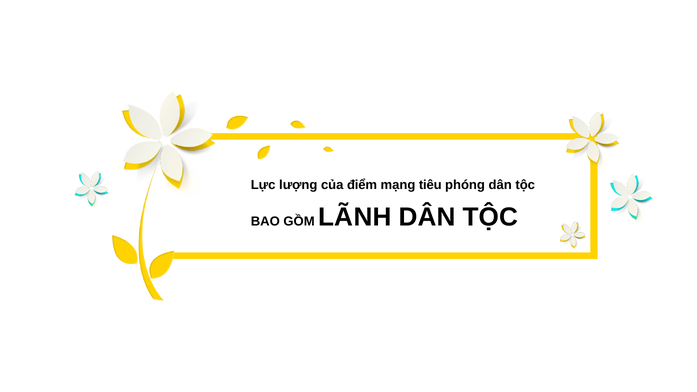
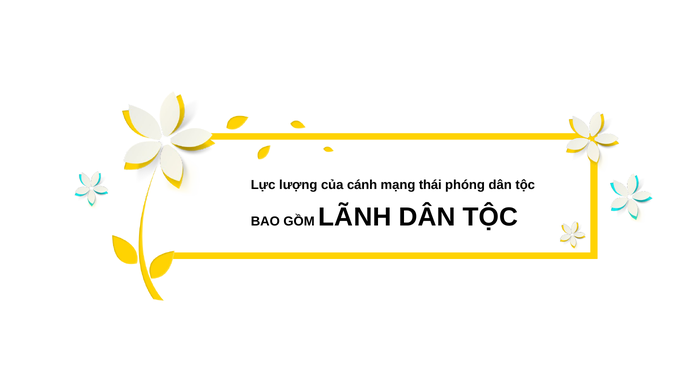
điểm: điểm -> cánh (362, 185)
tiêu: tiêu -> thái (430, 185)
